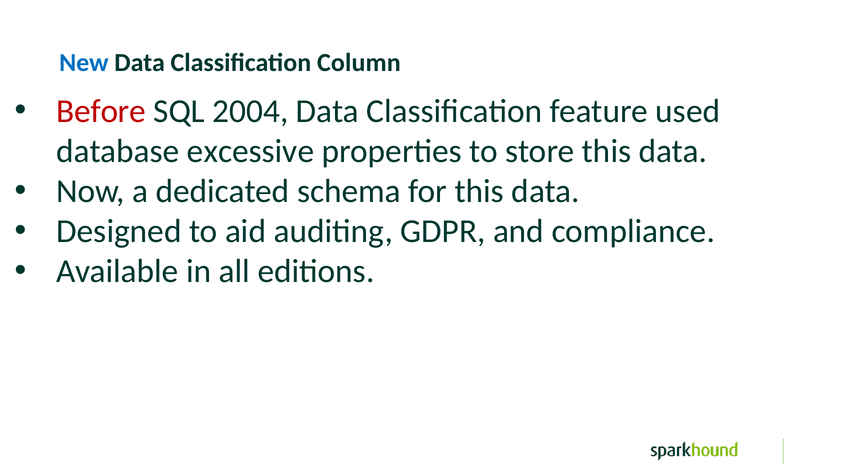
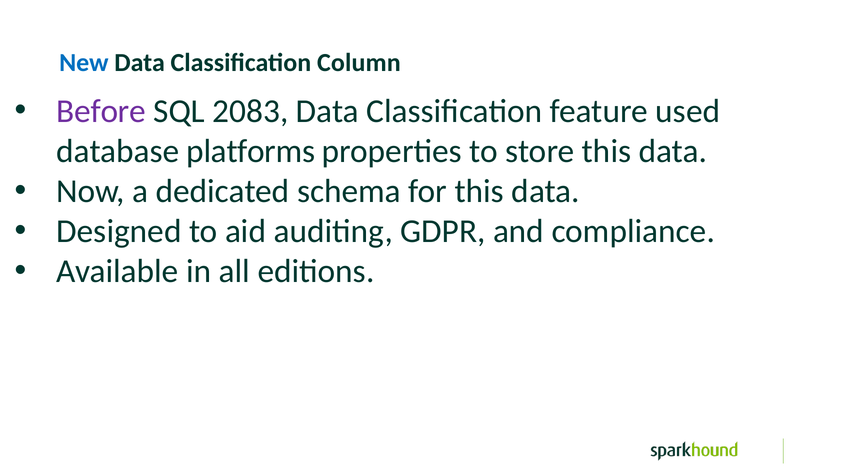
Before colour: red -> purple (101, 111)
2004: 2004 -> 2083 (250, 111)
excessive: excessive -> platforms (251, 151)
